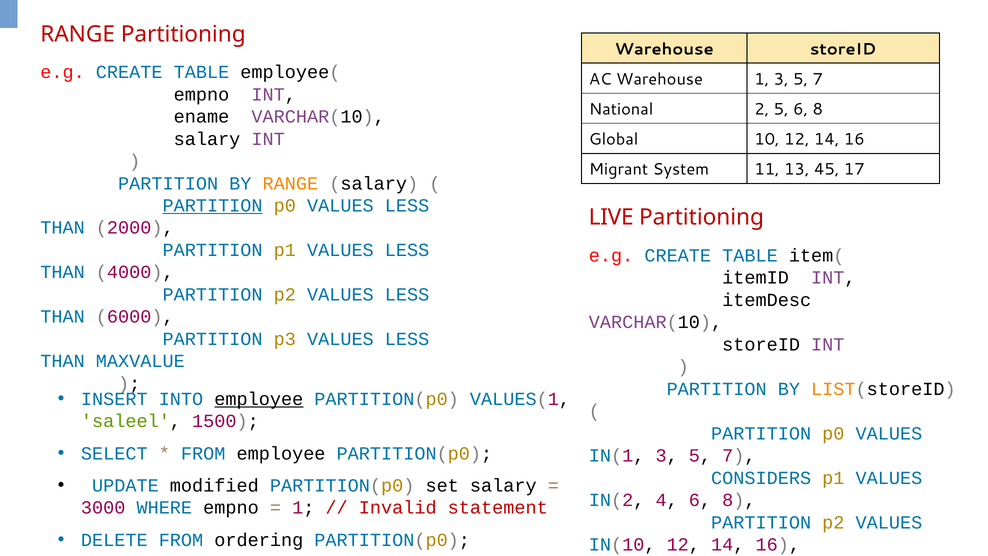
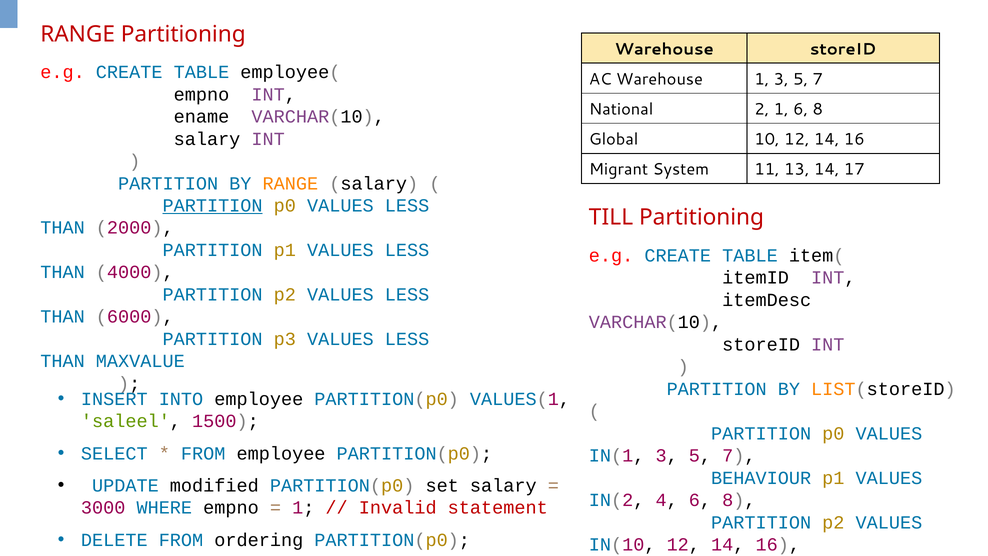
2 5: 5 -> 1 (781, 109)
13 45: 45 -> 14 (827, 169)
LIVE: LIVE -> TILL (611, 217)
employee underline: present -> none (259, 399)
CONSIDERS: CONSIDERS -> BEHAVIOUR (761, 478)
